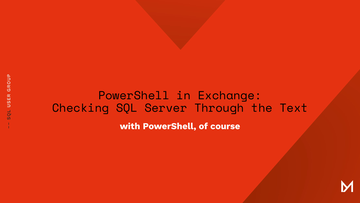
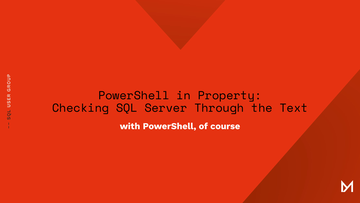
Exchange: Exchange -> Property (230, 95)
